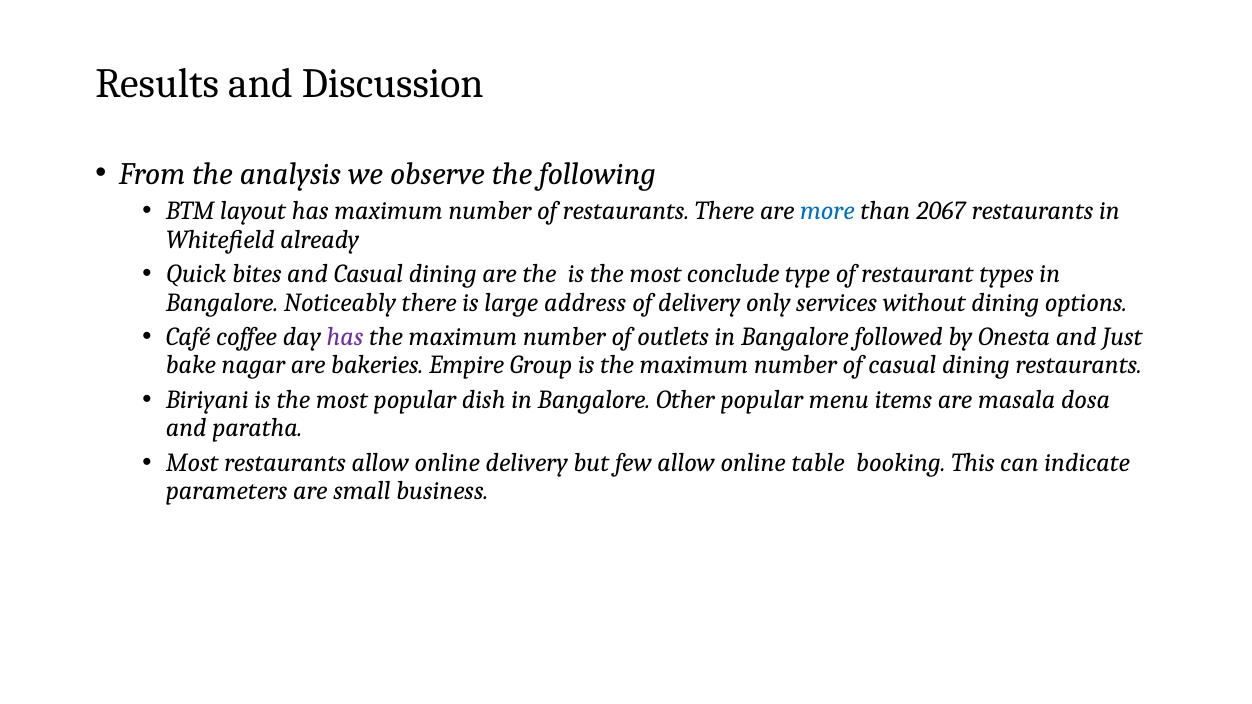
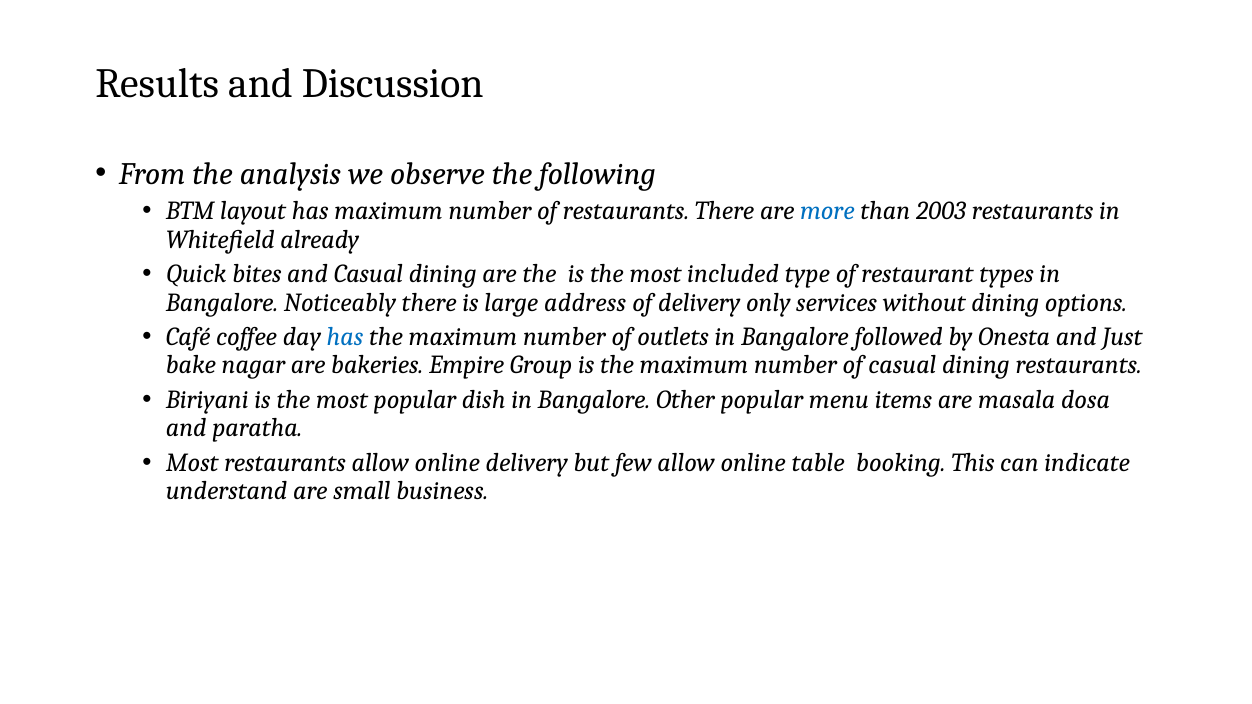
2067: 2067 -> 2003 (941, 211)
conclude: conclude -> included (733, 274)
has colour: purple -> blue (345, 337)
parameters: parameters -> understand (227, 491)
